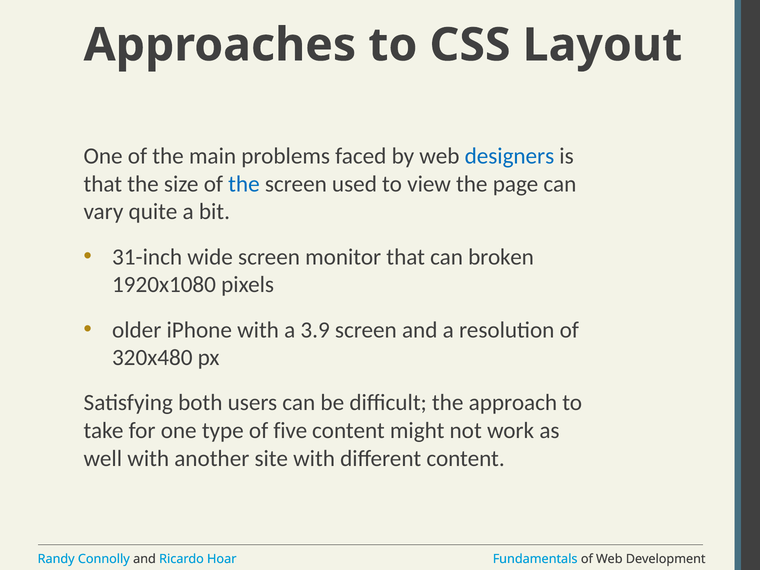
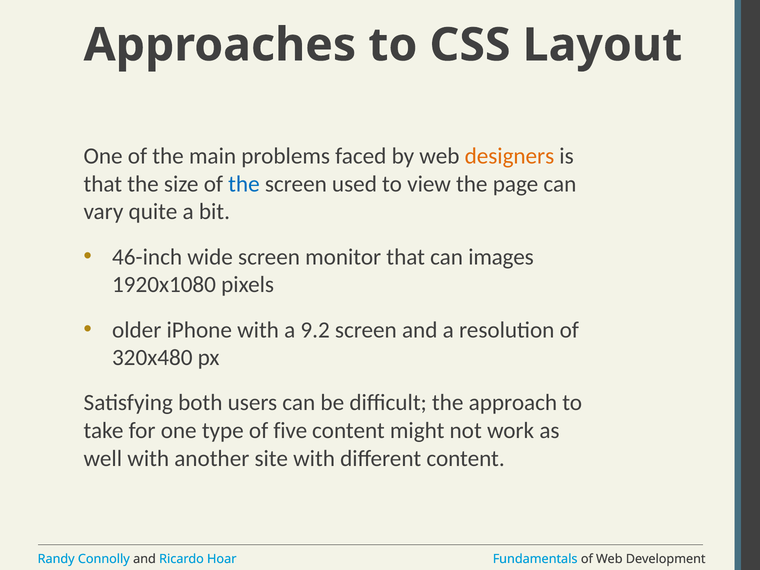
designers colour: blue -> orange (509, 156)
31-inch: 31-inch -> 46-inch (147, 257)
broken: broken -> images (501, 257)
3.9: 3.9 -> 9.2 (315, 330)
